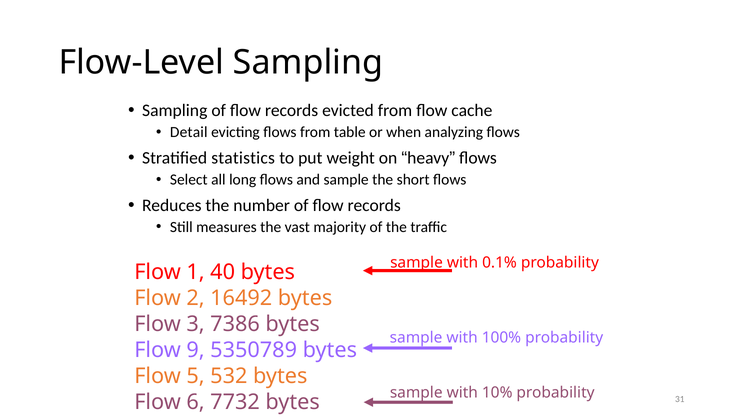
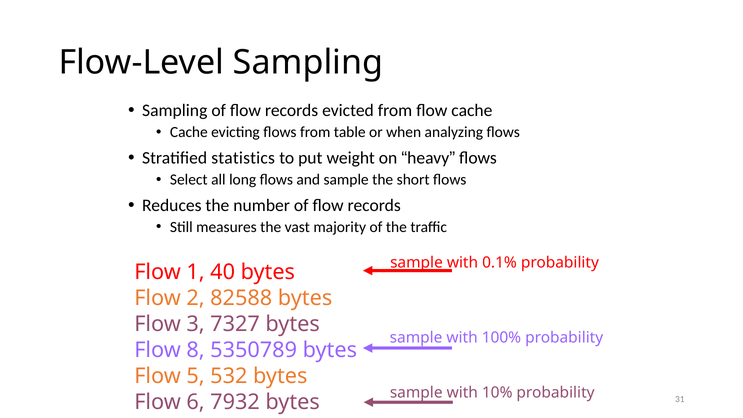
Detail: Detail -> Cache (189, 132)
16492: 16492 -> 82588 (241, 298)
7386: 7386 -> 7327 (235, 324)
9: 9 -> 8 (196, 350)
7732: 7732 -> 7932 (235, 402)
